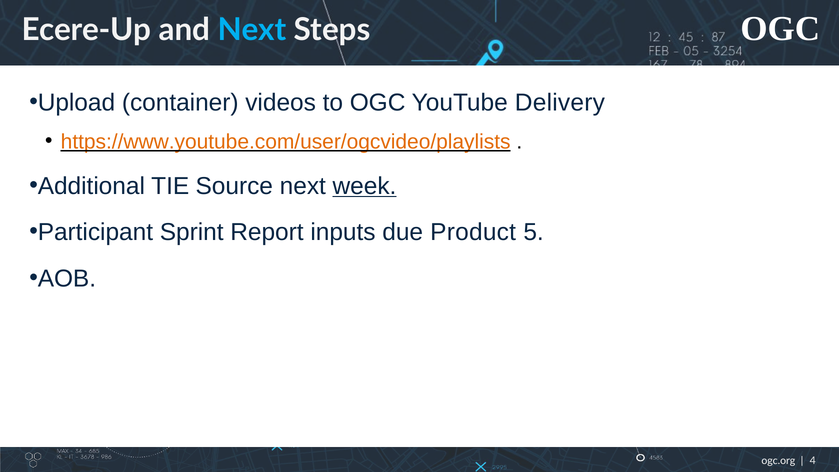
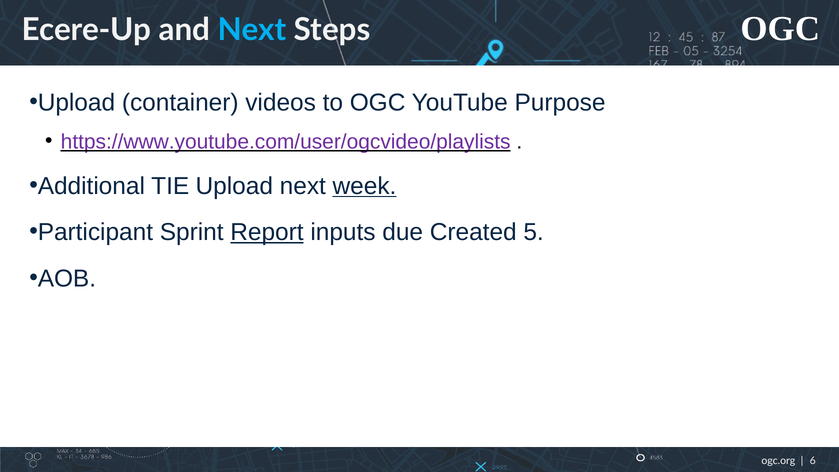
Delivery: Delivery -> Purpose (560, 102)
https://www.youtube.com/user/ogcvideo/playlists colour: orange -> purple (286, 142)
TIE Source: Source -> Upload (234, 186)
Report underline: none -> present (267, 232)
Product: Product -> Created (473, 232)
4: 4 -> 6 (813, 461)
